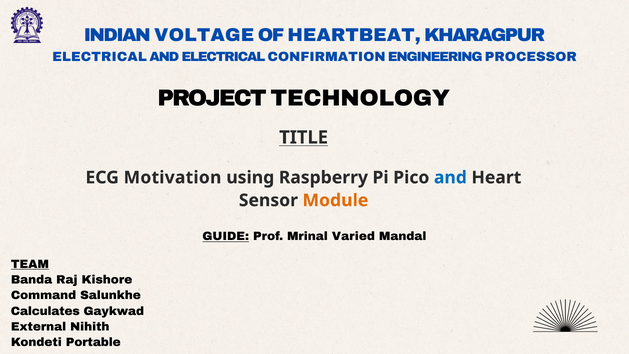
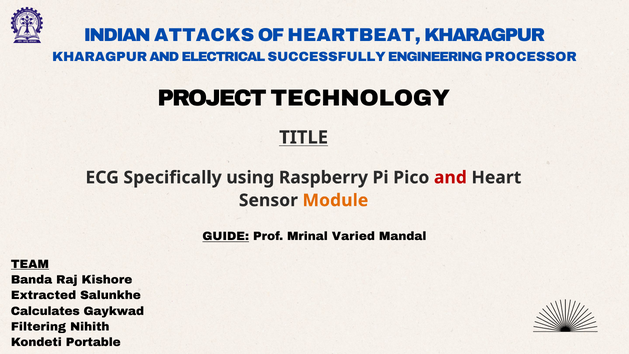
VOLTAGE: VOLTAGE -> ATTACKS (204, 35)
ELECTRICAL: ELECTRICAL -> KHARAGPUR (100, 57)
CONFIRMATION: CONFIRMATION -> SUCCESSFULLY (327, 57)
Motivation: Motivation -> Specifically (173, 177)
and colour: blue -> red (450, 177)
Command: Command -> Extracted (44, 295)
External: External -> Filtering (39, 326)
